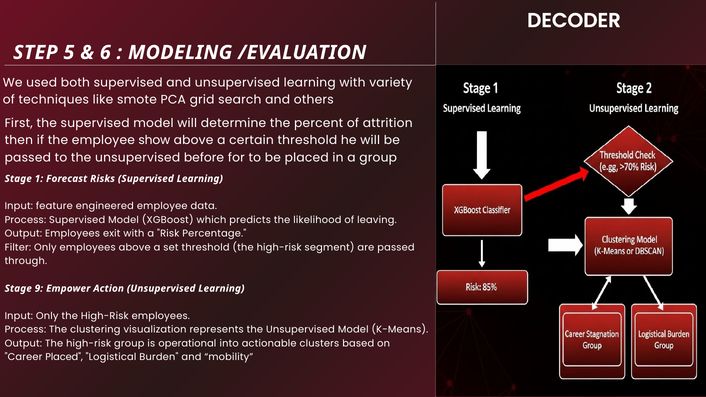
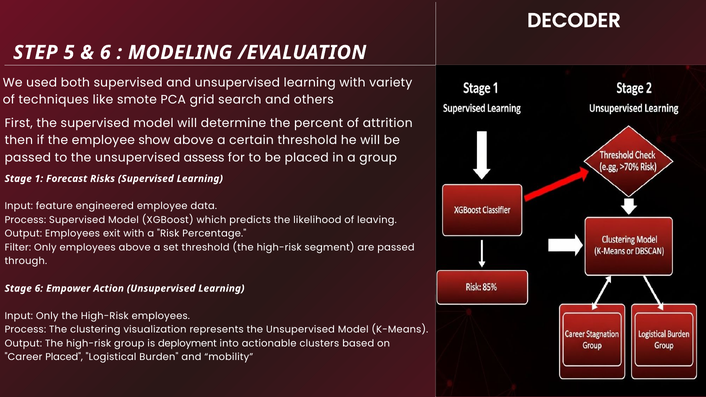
before: before -> assess (204, 158)
Stage 9: 9 -> 6 (39, 289)
operational: operational -> deployment (187, 343)
